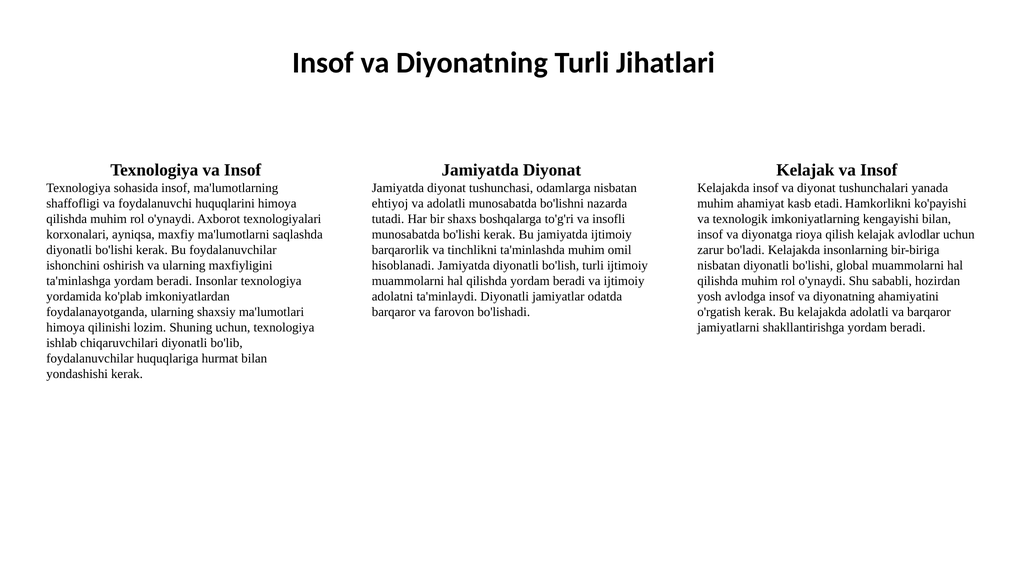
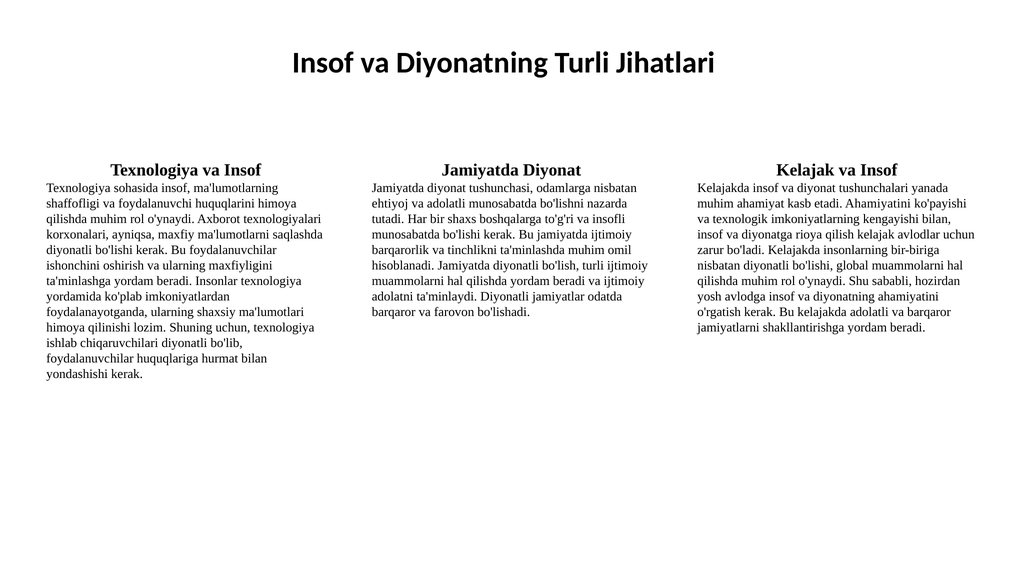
etadi Hamkorlikni: Hamkorlikni -> Ahamiyatini (878, 204)
